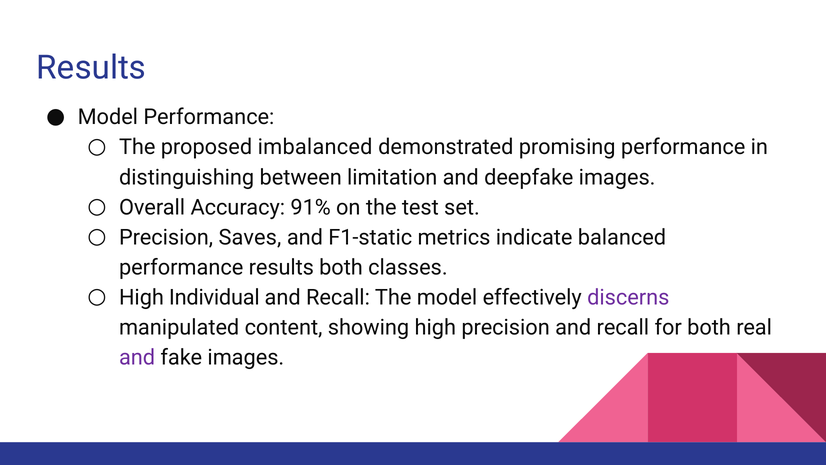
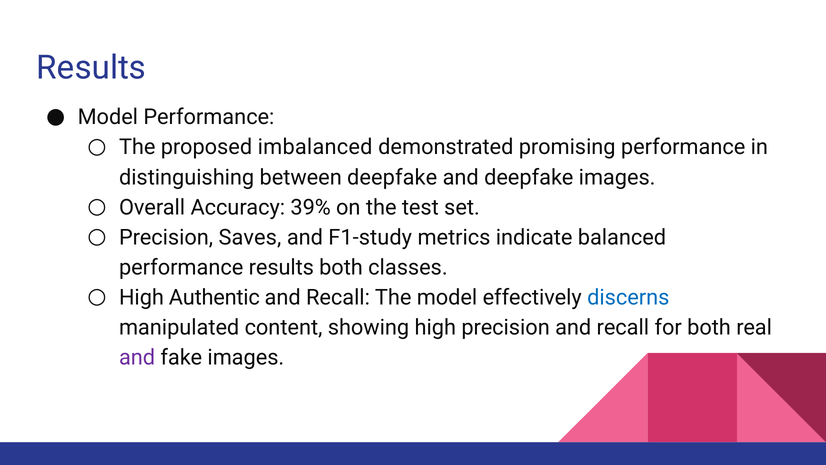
between limitation: limitation -> deepfake (392, 177)
91%: 91% -> 39% (311, 207)
F1-static: F1-static -> F1-study (370, 237)
Individual: Individual -> Authentic (214, 297)
discerns colour: purple -> blue (628, 297)
